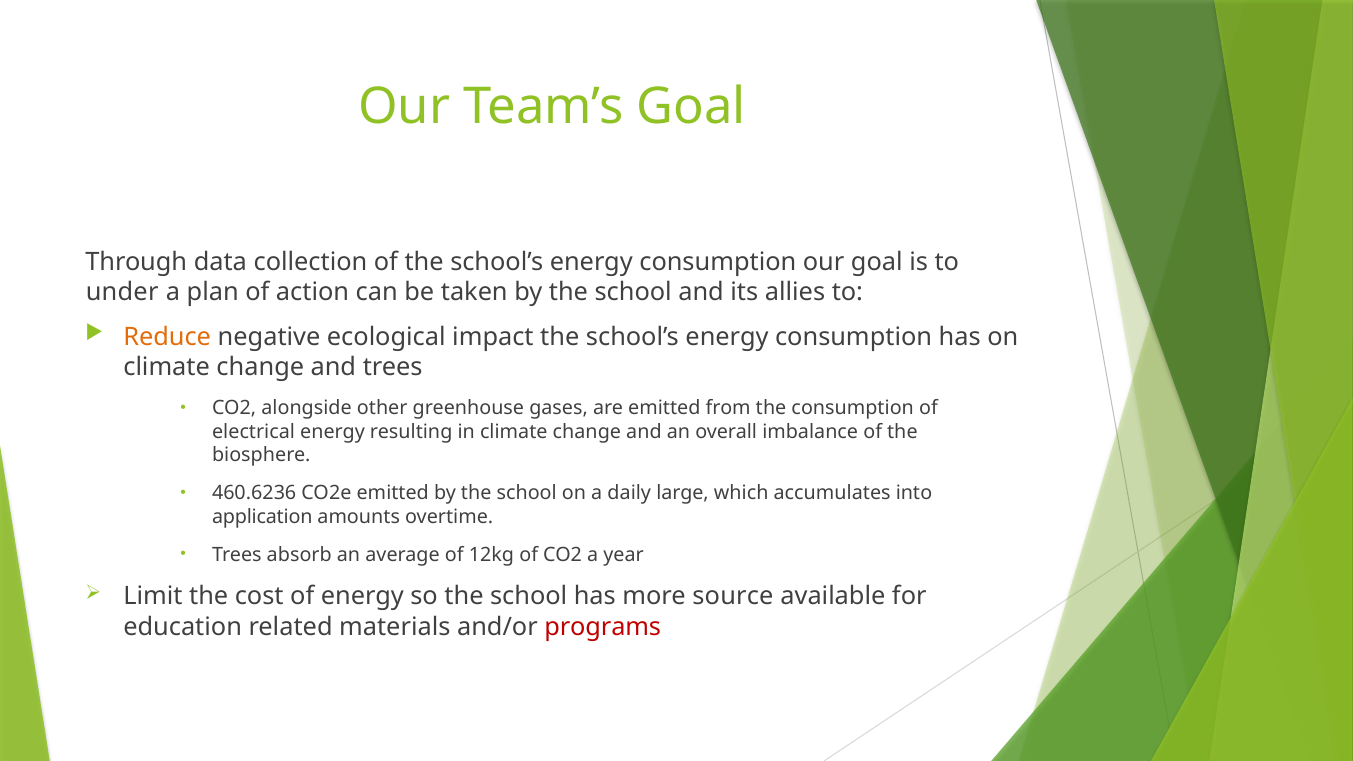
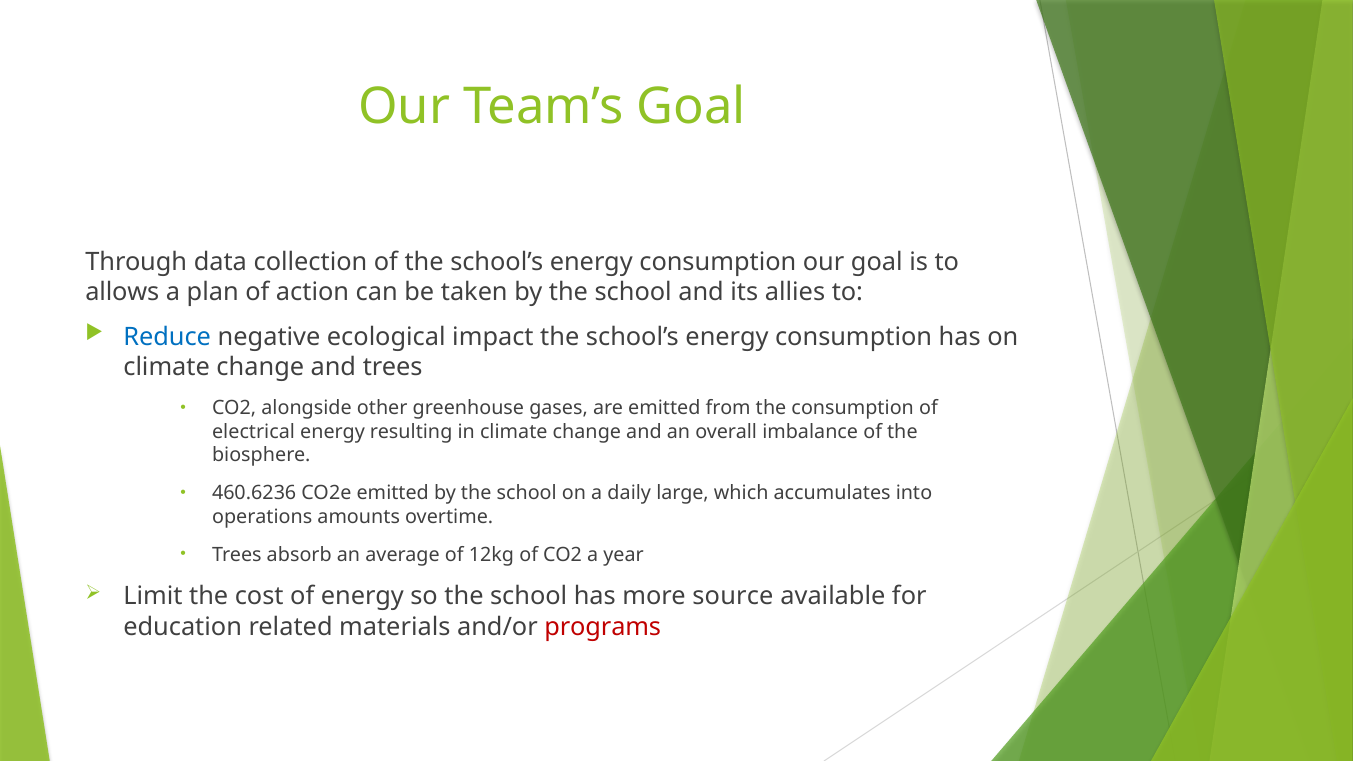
under: under -> allows (122, 292)
Reduce colour: orange -> blue (167, 337)
application: application -> operations (262, 517)
